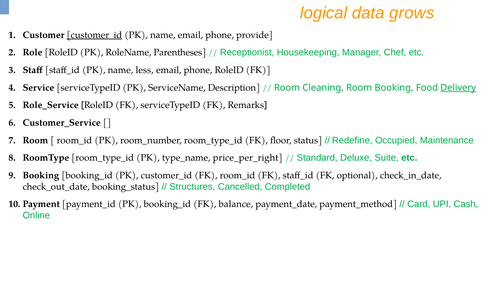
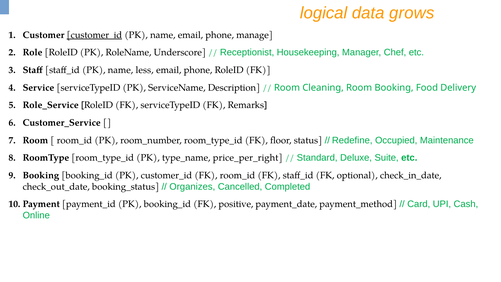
provide: provide -> manage (255, 35)
Parentheses: Parentheses -> Underscore (180, 52)
Delivery underline: present -> none (458, 88)
Structures: Structures -> Organizes (192, 187)
balance: balance -> positive (236, 204)
